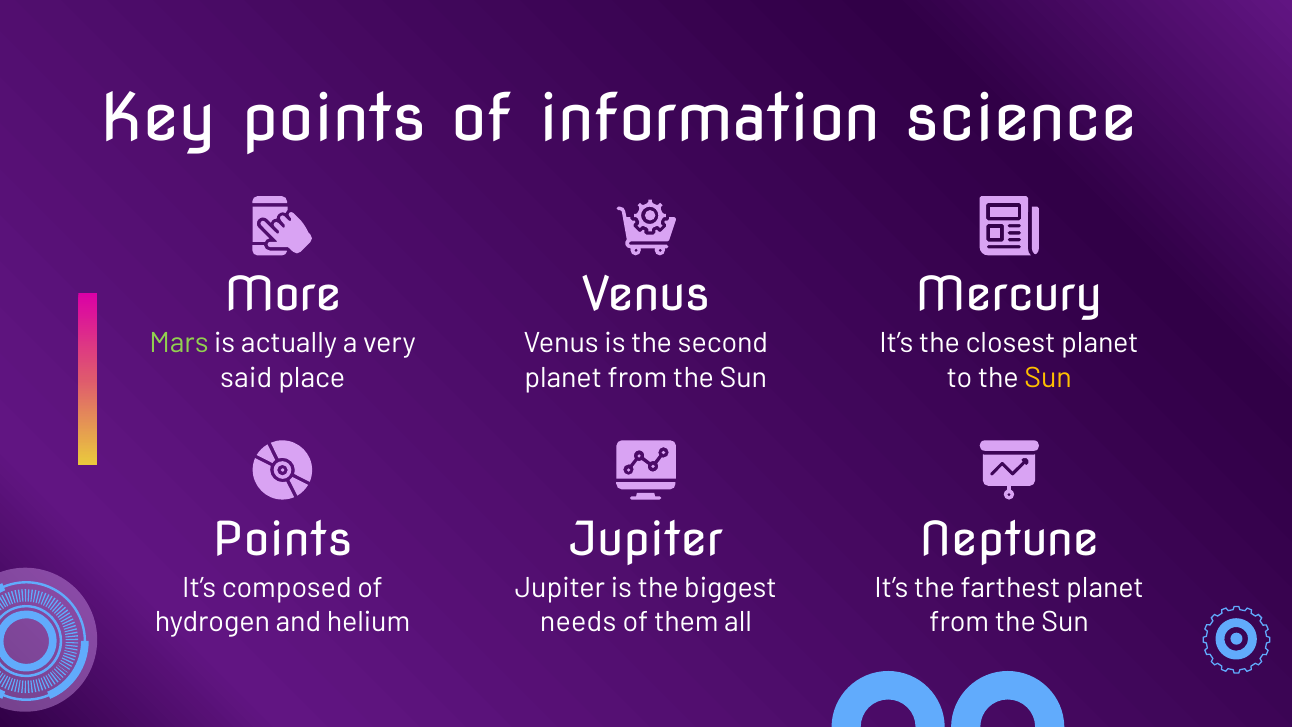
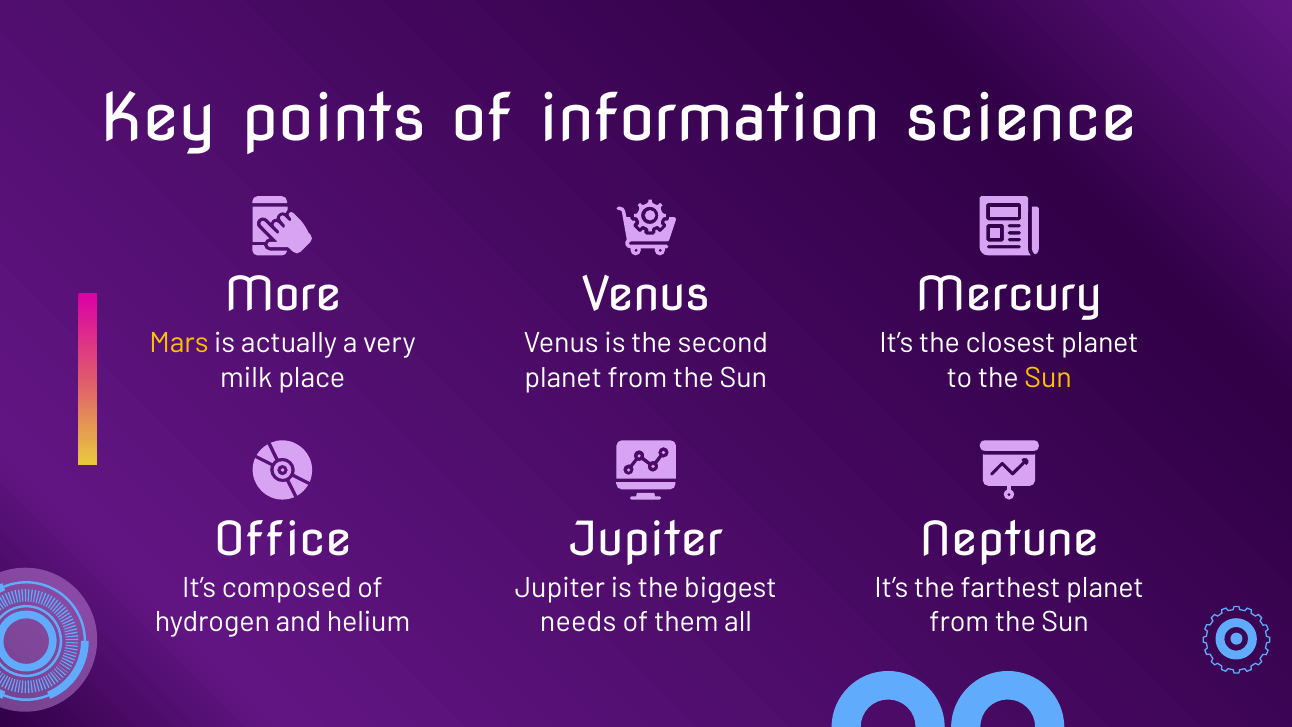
Mars colour: light green -> yellow (179, 343)
said: said -> milk (246, 378)
Points: Points -> Office (282, 540)
